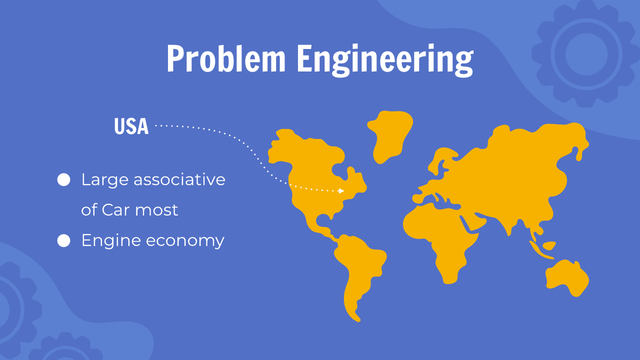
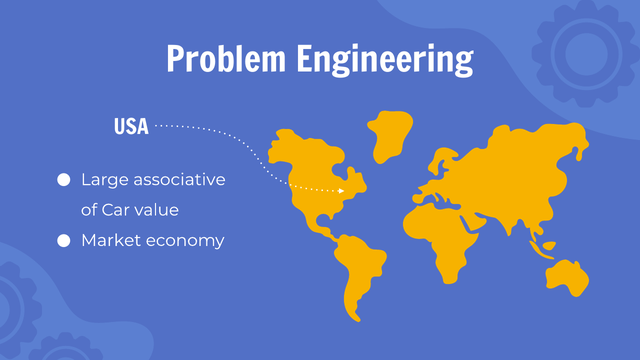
most: most -> value (157, 210)
Engine: Engine -> Market (111, 240)
